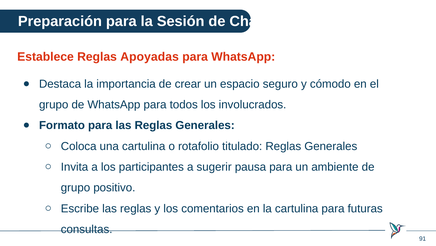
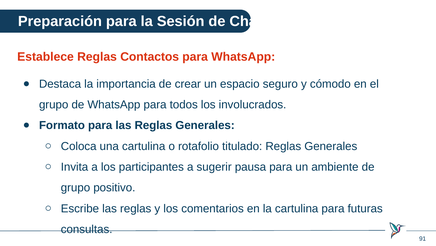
Apoyadas: Apoyadas -> Contactos (150, 57)
